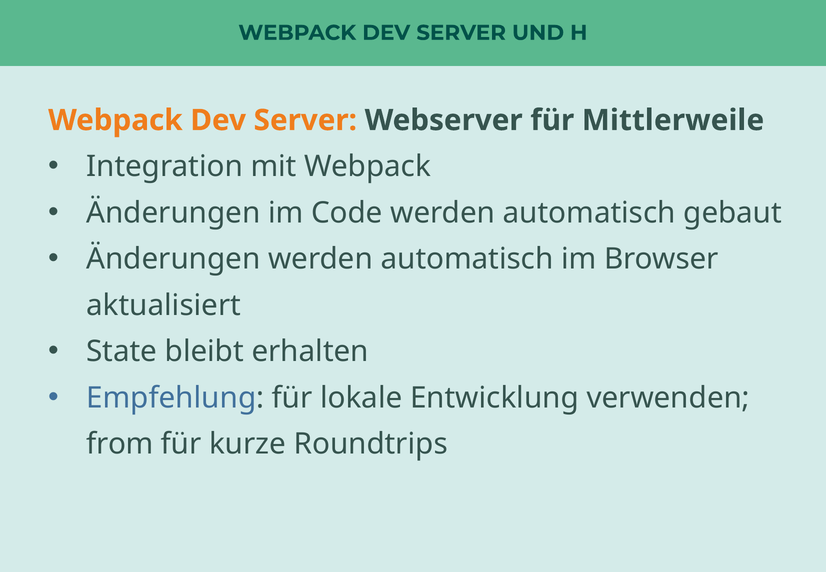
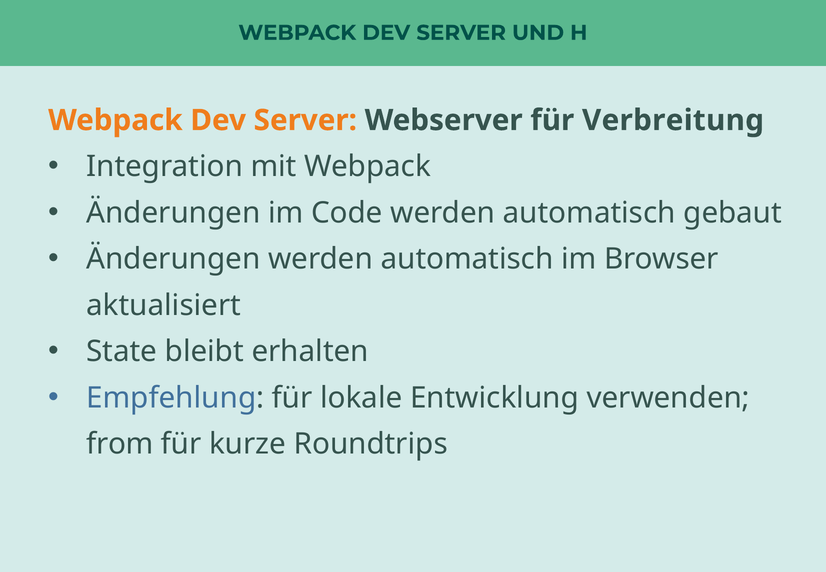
Mittlerweile: Mittlerweile -> Verbreitung (673, 120)
